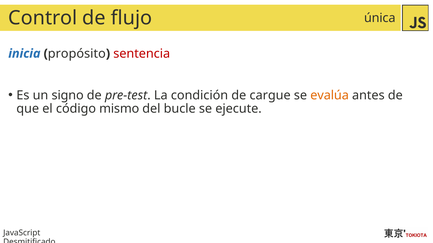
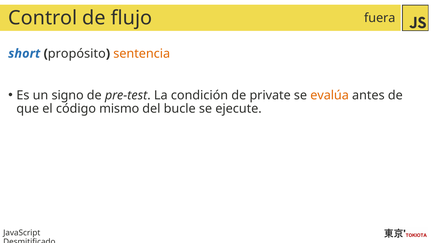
única: única -> fuera (380, 18)
inicia: inicia -> short (24, 54)
sentencia colour: red -> orange (142, 54)
cargue: cargue -> private (270, 95)
